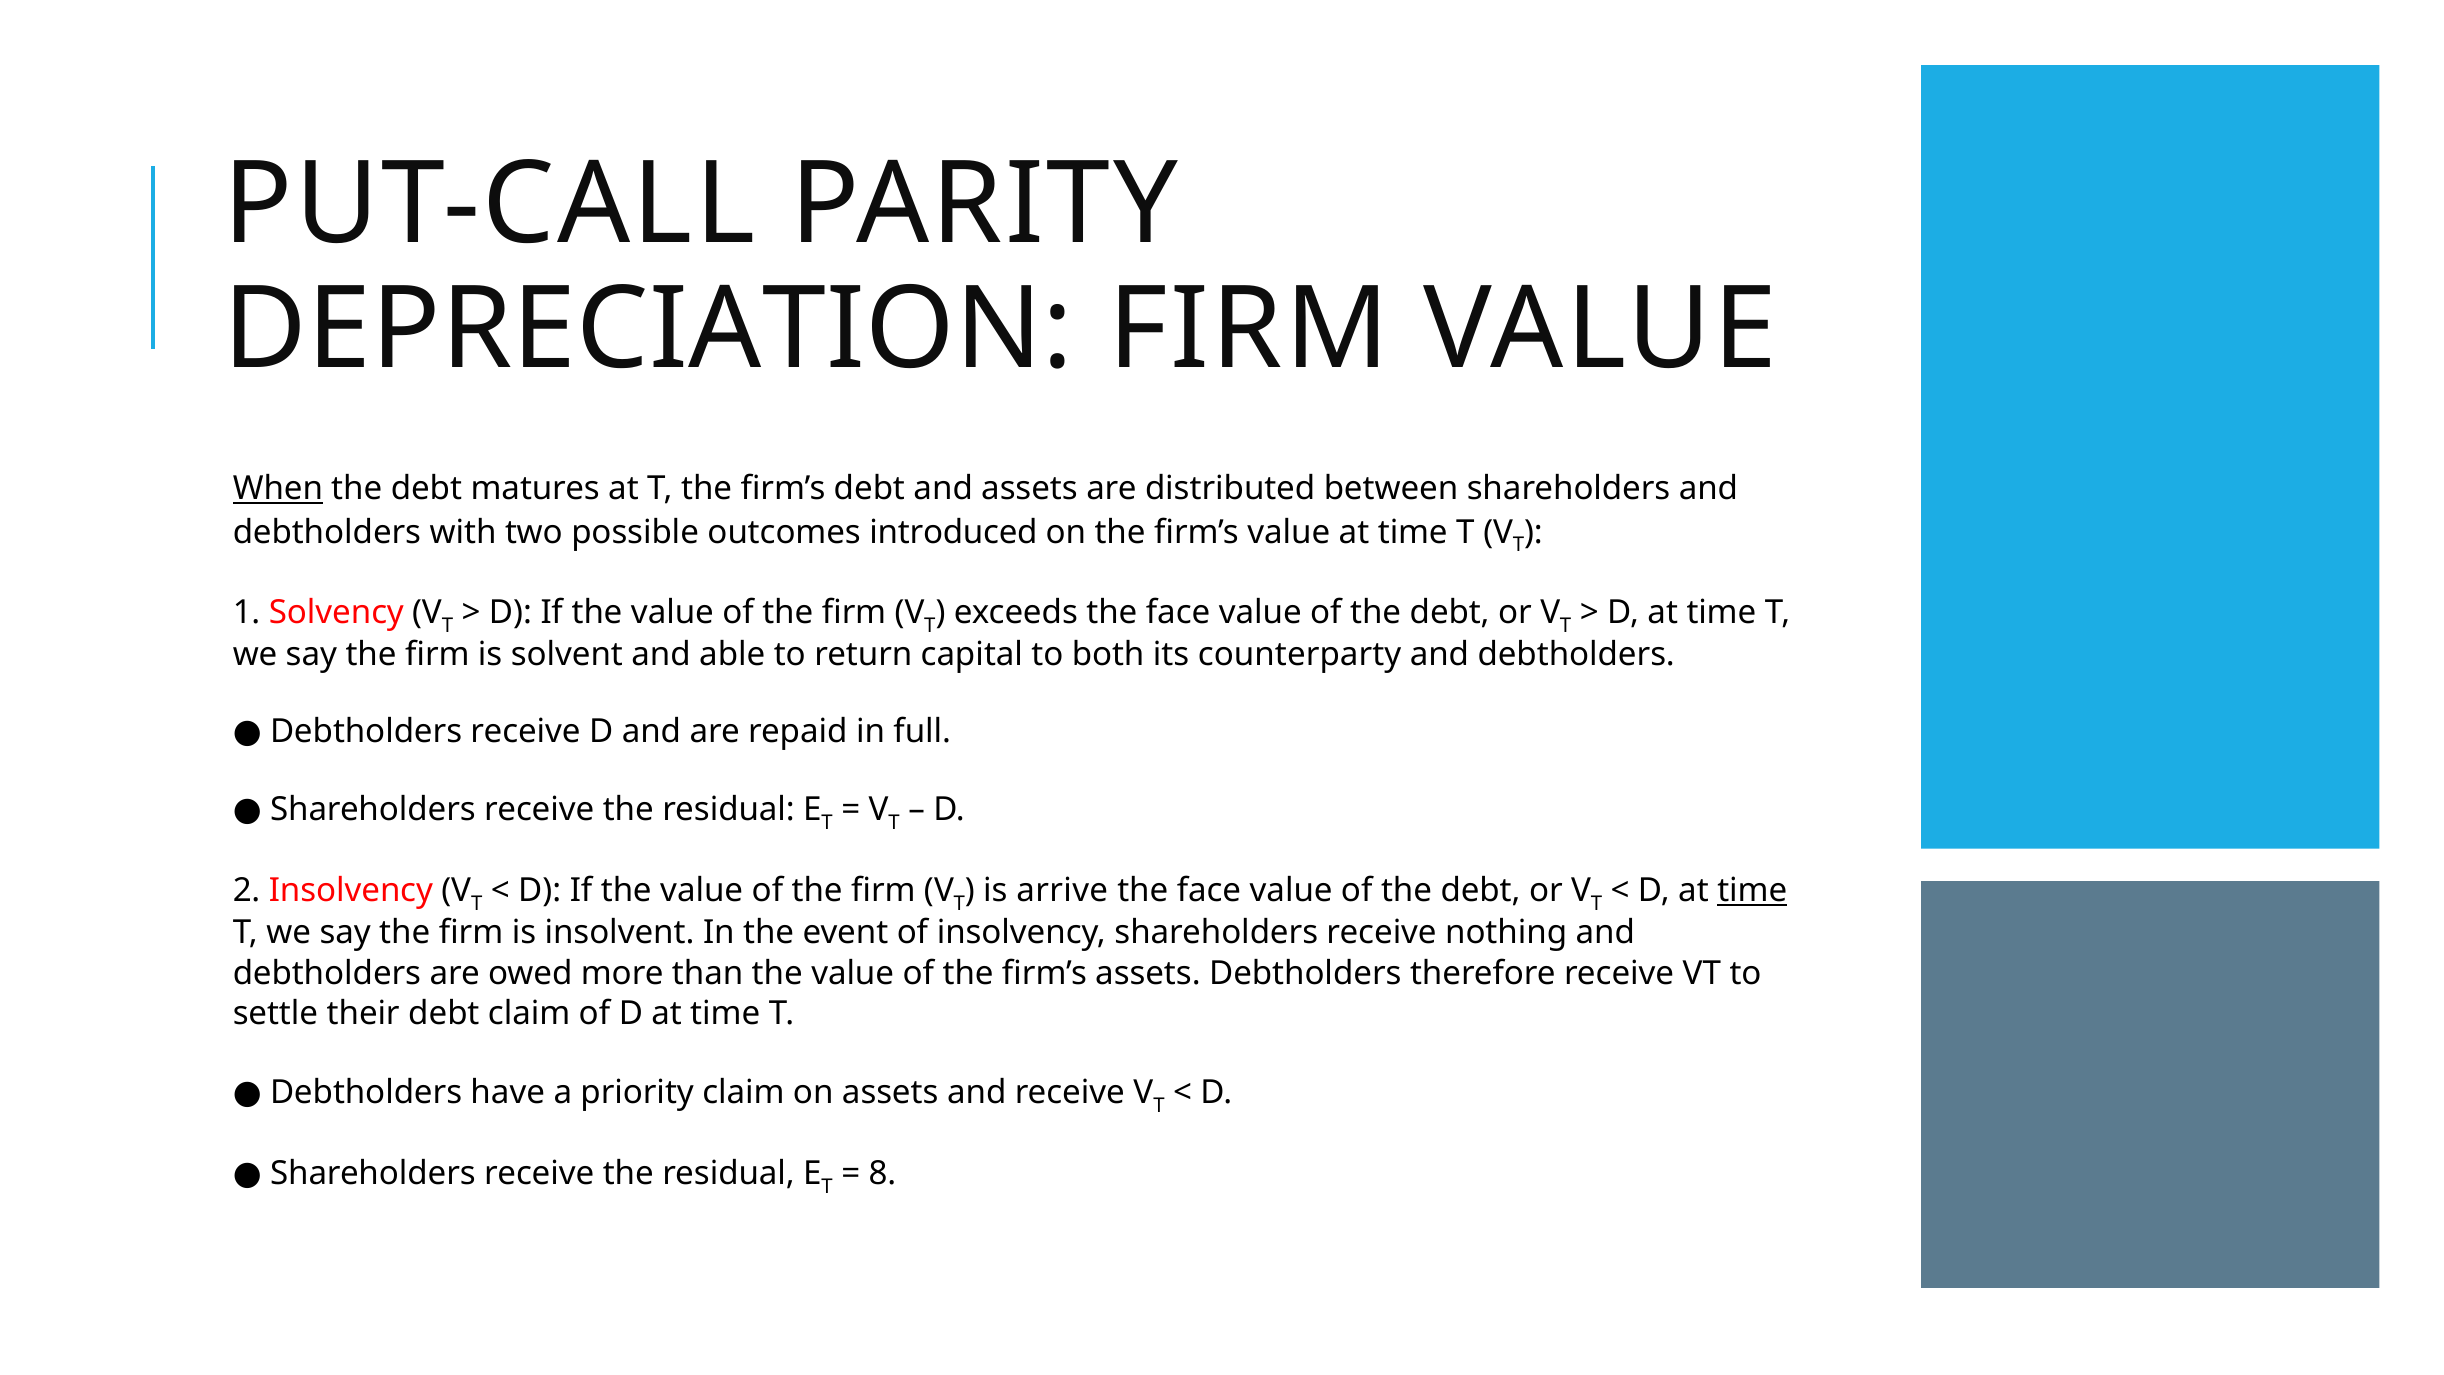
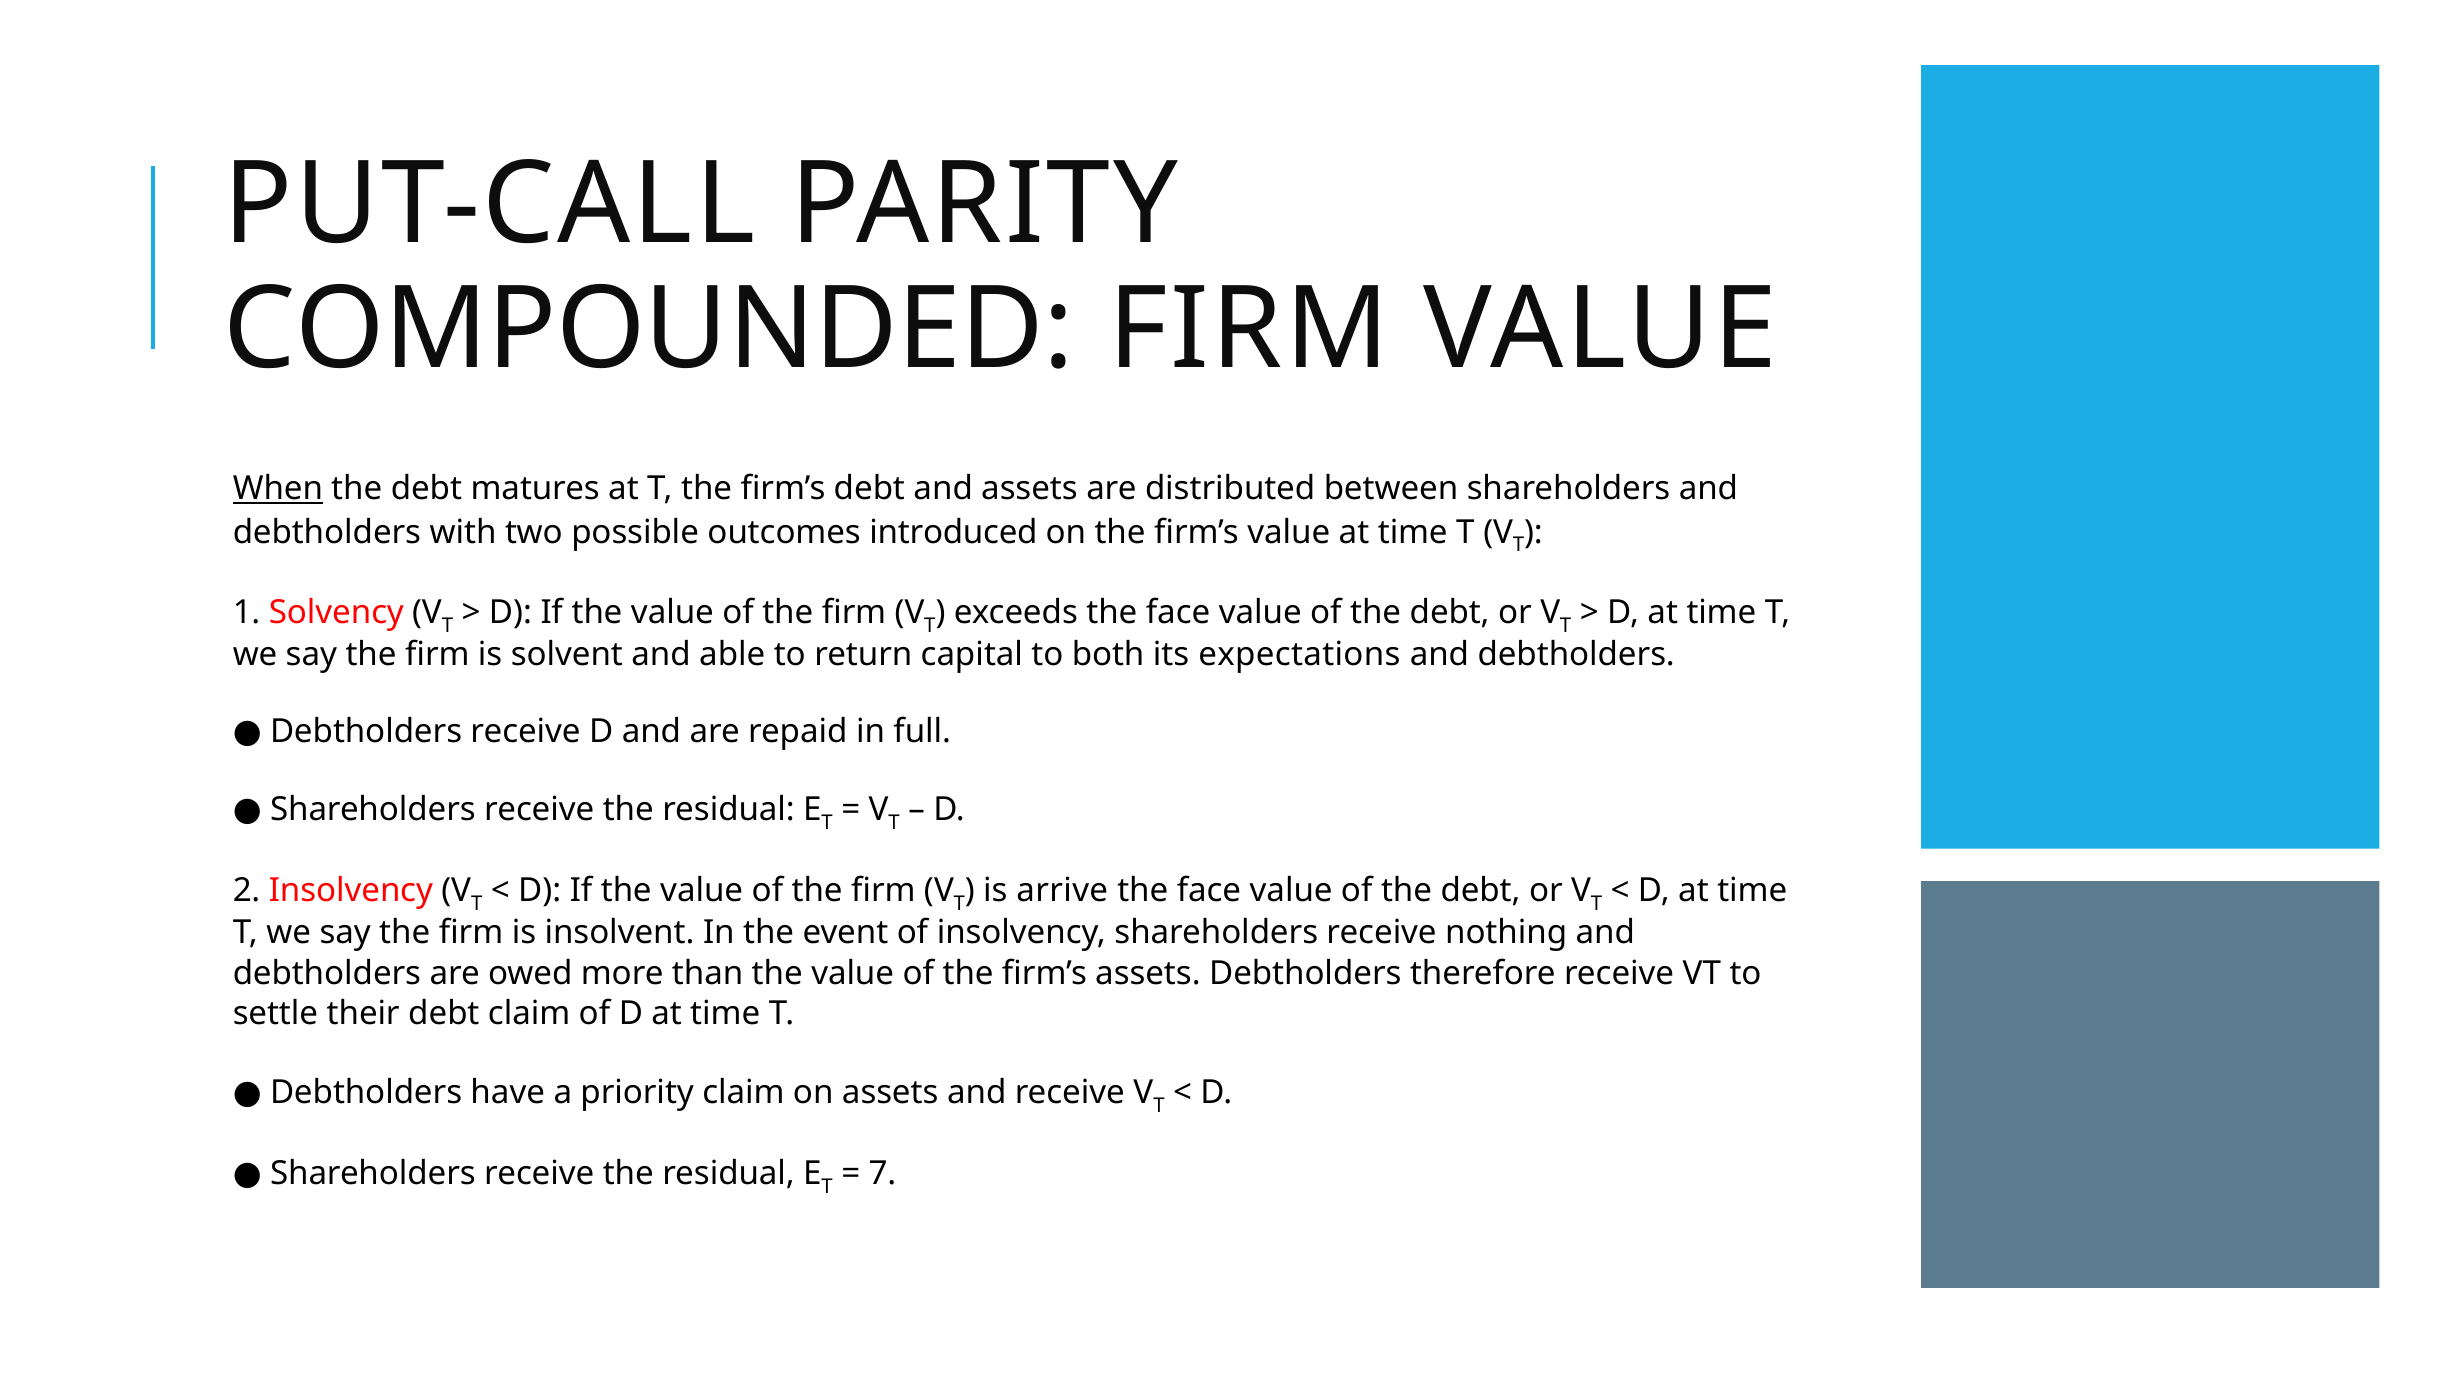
DEPRECIATION: DEPRECIATION -> COMPOUNDED (649, 330)
counterparty: counterparty -> expectations (1299, 655)
time underline: present -> none (1752, 891)
8: 8 -> 7 (882, 1173)
